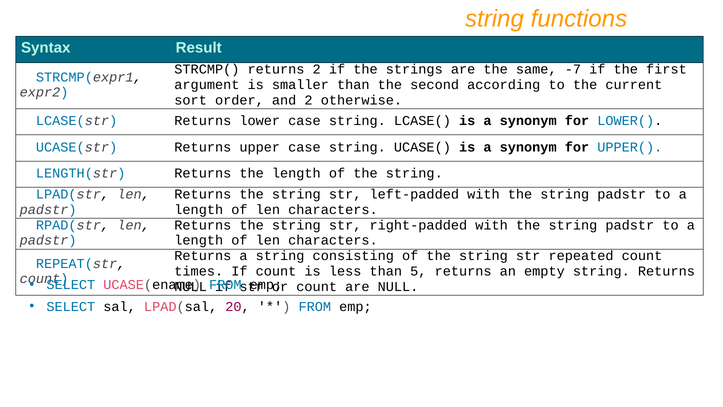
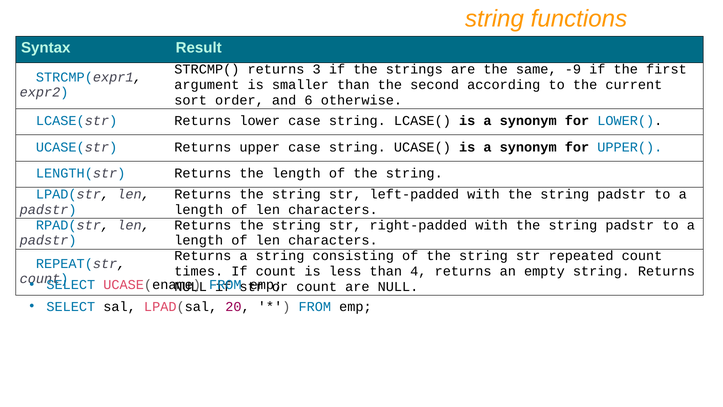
returns 2: 2 -> 3 (317, 69)
-7: -7 -> -9 (573, 69)
and 2: 2 -> 6 (309, 100)
5: 5 -> 4 (418, 271)
